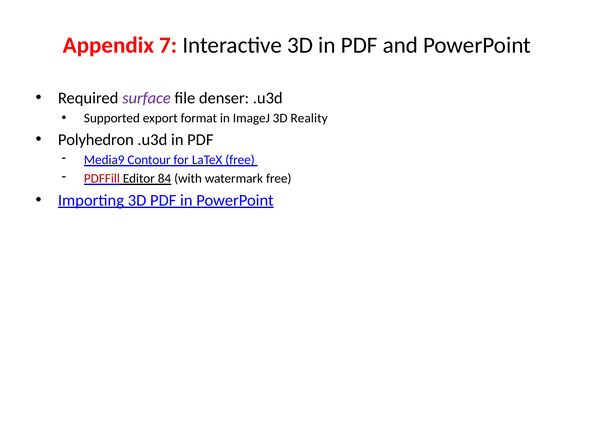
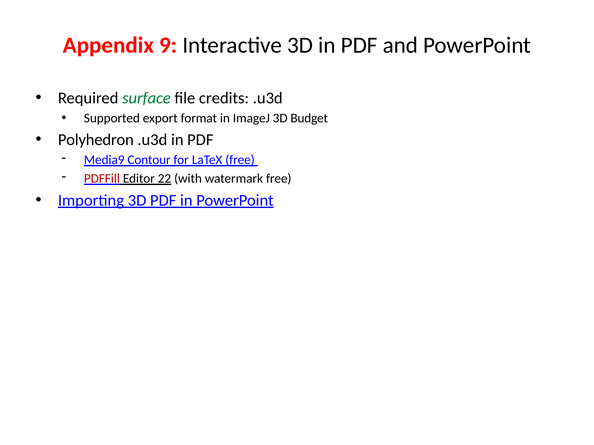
7: 7 -> 9 (168, 45)
surface colour: purple -> green (146, 98)
denser: denser -> credits (224, 98)
Reality: Reality -> Budget (309, 118)
84: 84 -> 22 (164, 179)
